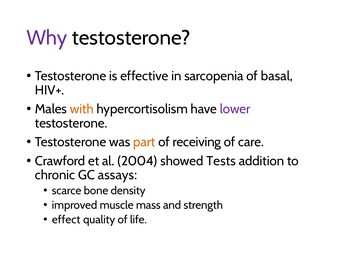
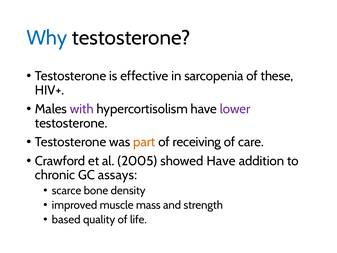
Why colour: purple -> blue (47, 38)
basal: basal -> these (277, 76)
with colour: orange -> purple (82, 109)
2004: 2004 -> 2005 (137, 161)
showed Tests: Tests -> Have (221, 161)
effect: effect -> based (66, 219)
